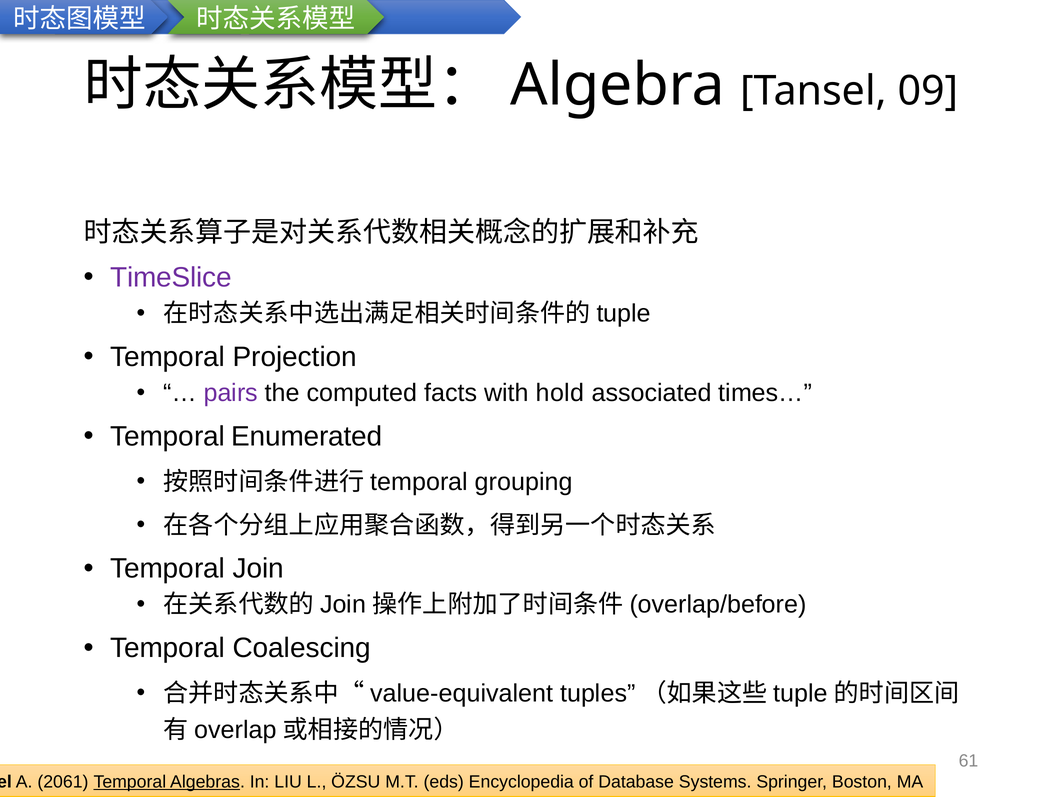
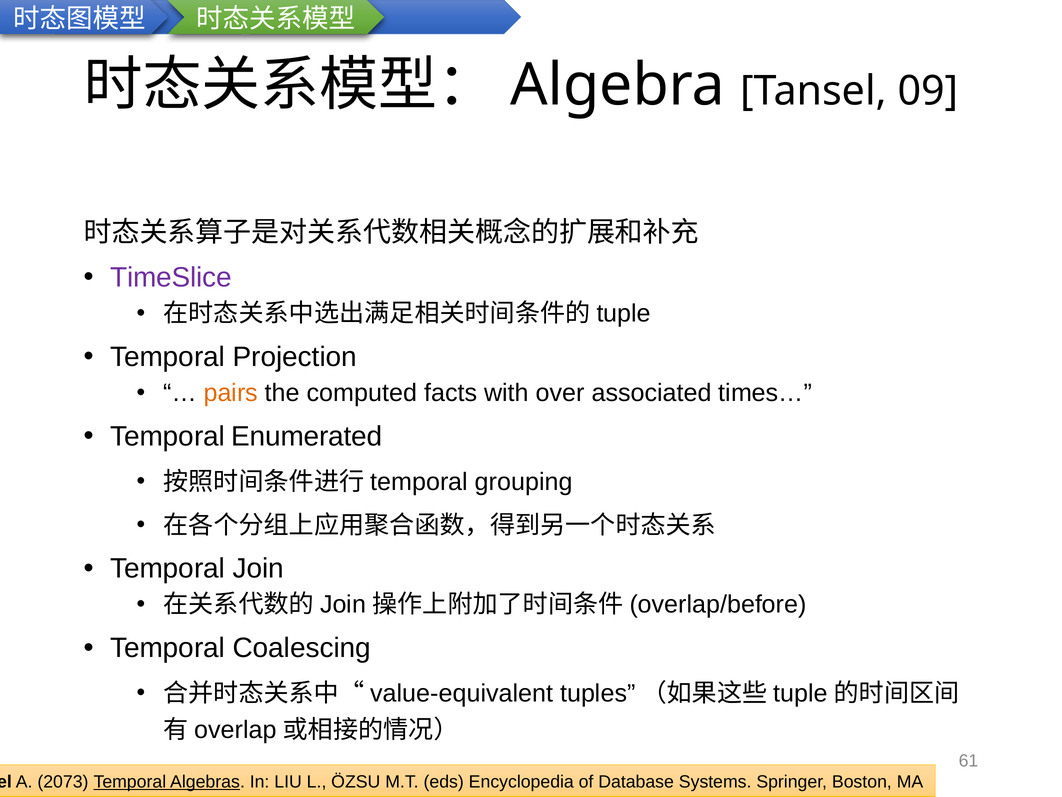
pairs colour: purple -> orange (231, 393)
hold: hold -> over (560, 393)
2061: 2061 -> 2073 (63, 781)
